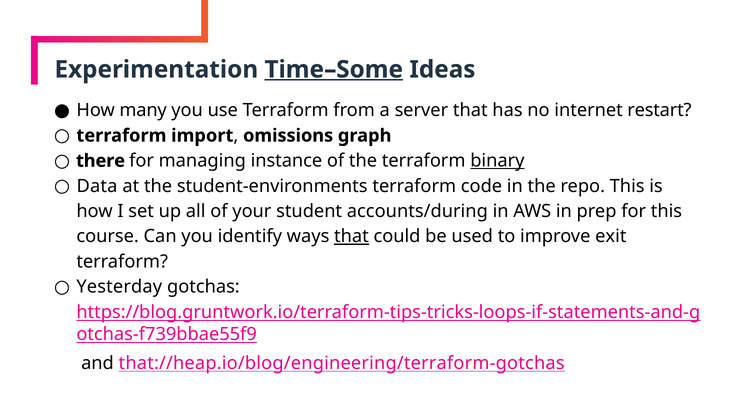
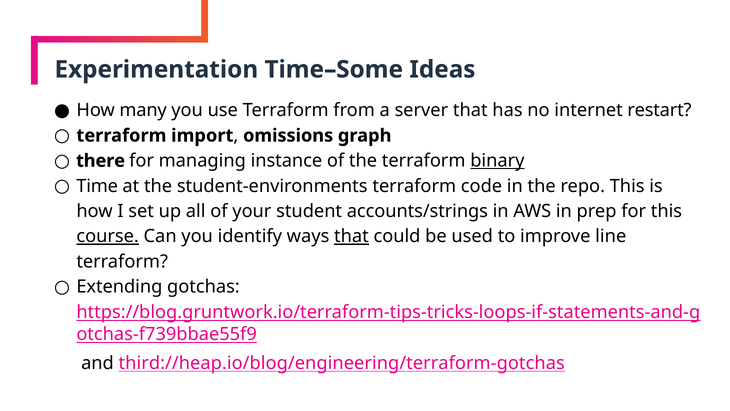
Time–Some underline: present -> none (334, 69)
Data: Data -> Time (97, 186)
accounts/during: accounts/during -> accounts/strings (417, 211)
course underline: none -> present (108, 236)
exit: exit -> line (611, 236)
Yesterday: Yesterday -> Extending (119, 287)
that://heap.io/blog/engineering/terraform-gotchas: that://heap.io/blog/engineering/terraform-gotchas -> third://heap.io/blog/engineering/terraform-gotchas (342, 363)
